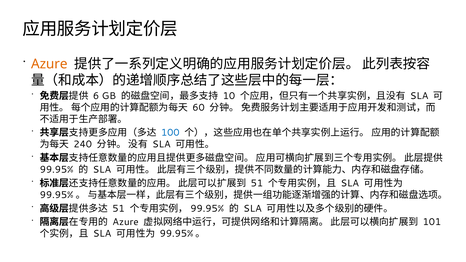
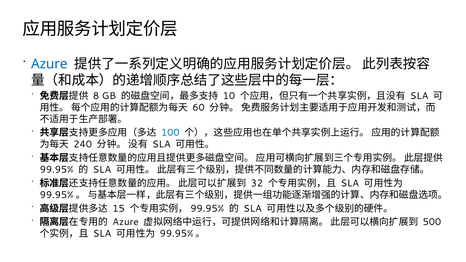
Azure colour: orange -> blue (49, 64)
6: 6 -> 8 (96, 96)
51: 51 -> 32 (257, 183)
51: 51 -> 15 (119, 209)
101: 101 -> 500 (432, 222)
